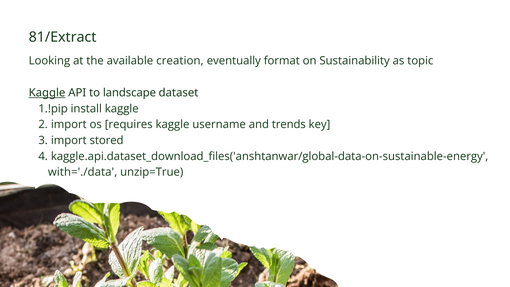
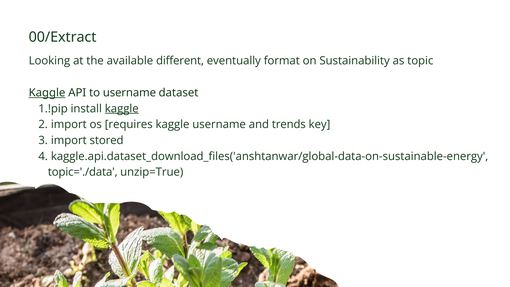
81/Extract: 81/Extract -> 00/Extract (63, 37)
creation: creation -> different (180, 61)
to landscape: landscape -> username (129, 93)
kaggle underline: none -> present (122, 109)
with='./data: with='./data -> topic='./data (83, 172)
